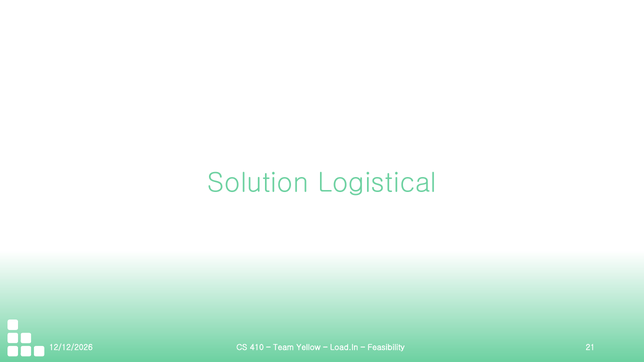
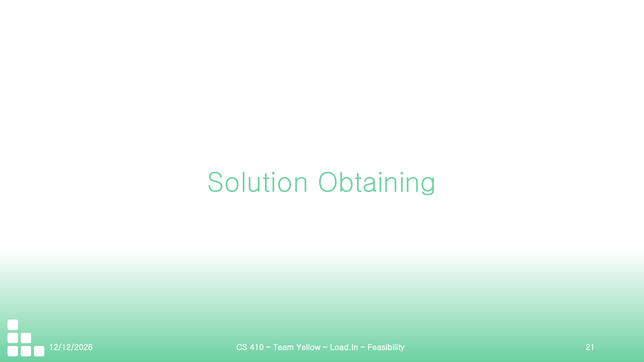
Logistical: Logistical -> Obtaining (377, 183)
